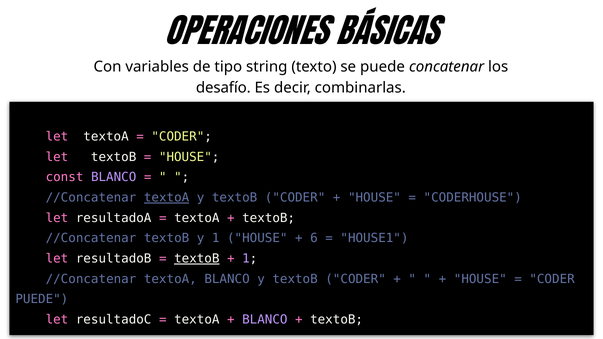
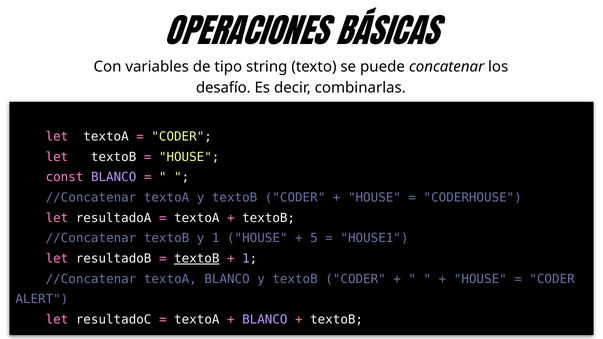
textoA underline: present -> none (167, 198)
6: 6 -> 5 (314, 238)
PUEDE: PUEDE -> ALERT (42, 299)
